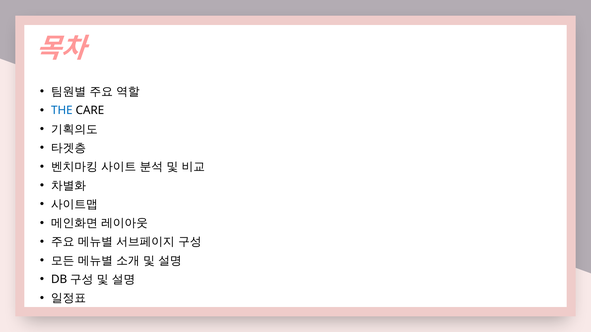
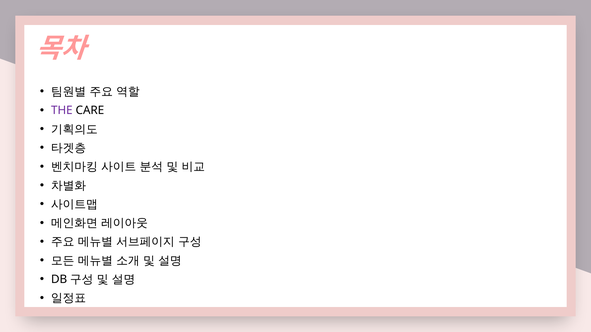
THE colour: blue -> purple (62, 111)
